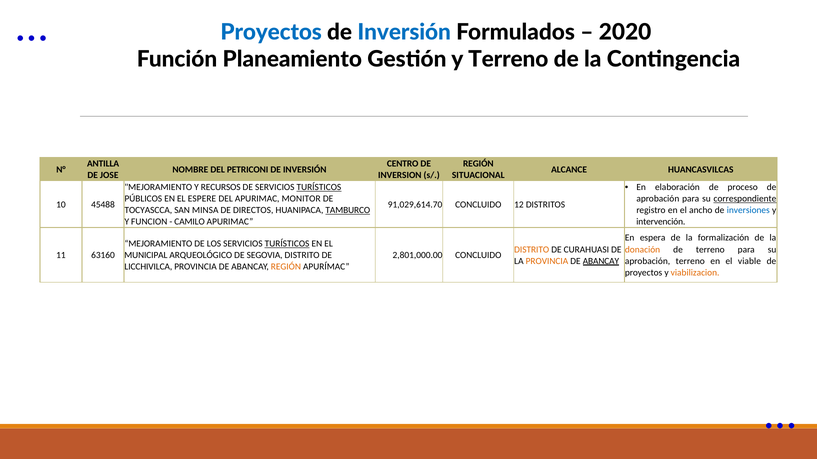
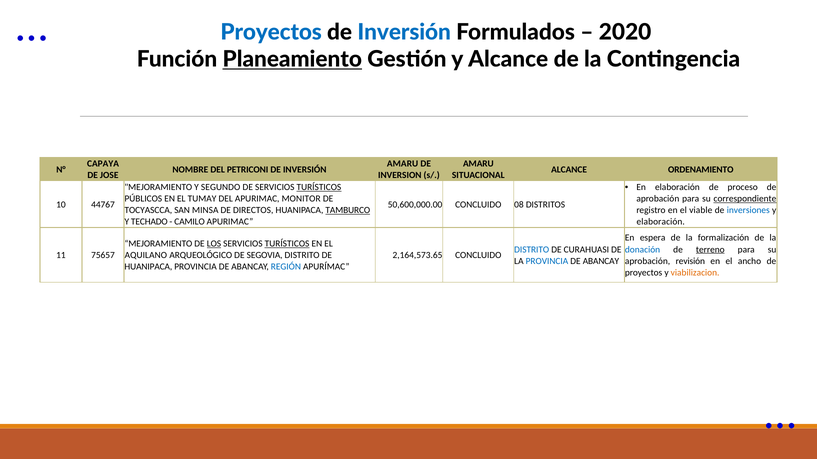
Planeamiento underline: none -> present (292, 59)
y Terreno: Terreno -> Alcance (508, 59)
ANTILLA: ANTILLA -> CAPAYA (103, 164)
CENTRO: CENTRO -> AMARU (403, 164)
REGIÓN: REGIÓN -> AMARU (478, 164)
HUANCASVILCAS: HUANCASVILCAS -> ORDENAMIENTO (701, 170)
RECURSOS: RECURSOS -> SEGUNDO (221, 187)
ESPERE: ESPERE -> TUMAY (202, 199)
45488: 45488 -> 44767 (103, 205)
91,029,614.70: 91,029,614.70 -> 50,600,000.00 (415, 205)
12: 12 -> 08 (519, 205)
ancho: ancho -> viable (701, 211)
FUNCION: FUNCION -> TECHADO (149, 222)
intervención: intervención -> elaboración (661, 222)
LOS underline: none -> present (214, 244)
DISTRITO colour: orange -> blue (532, 250)
donación colour: orange -> blue (643, 250)
terreno underline: none -> present (710, 250)
63160: 63160 -> 75657 (103, 256)
MUNICIPAL: MUNICIPAL -> AQUILANO (146, 256)
2,801,000.00: 2,801,000.00 -> 2,164,573.65 (417, 256)
PROVINCIA colour: orange -> blue (547, 261)
ABANCAY underline: present -> none (601, 261)
aprobación terreno: terreno -> revisión (690, 261)
viable: viable -> ancho (749, 261)
LICCHIVILCA: LICCHIVILCA -> HUANIPACA (148, 267)
REGIÓN colour: orange -> blue (286, 267)
